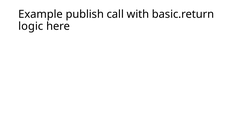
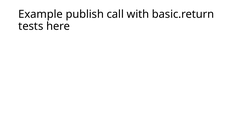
logic: logic -> tests (31, 26)
